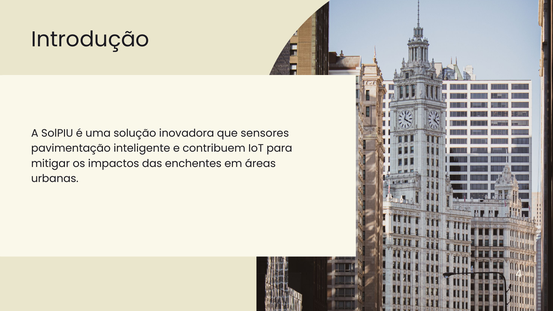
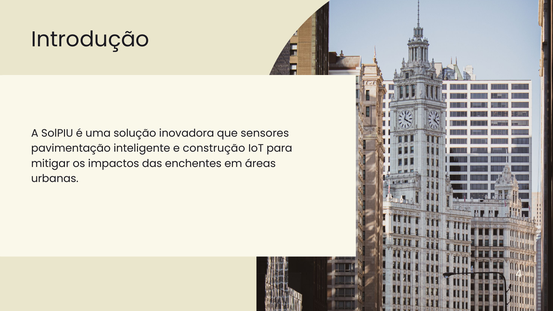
contribuem: contribuem -> construção (214, 148)
